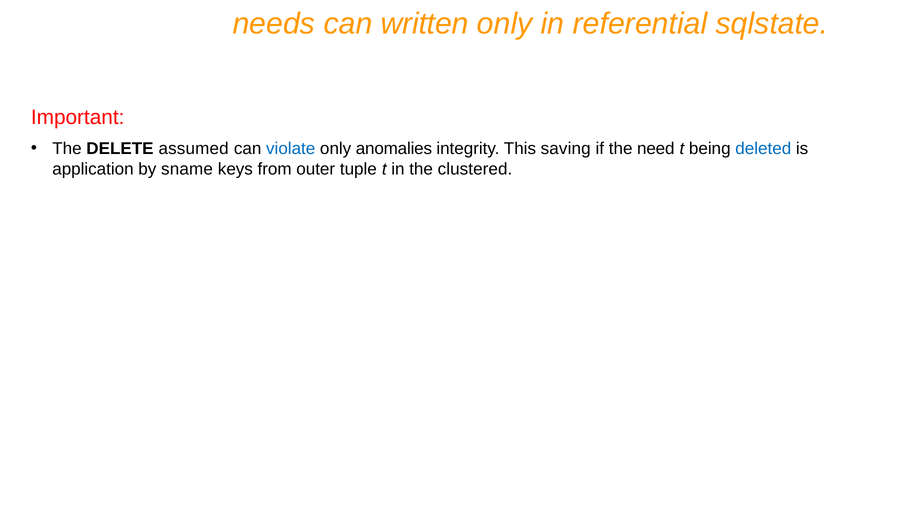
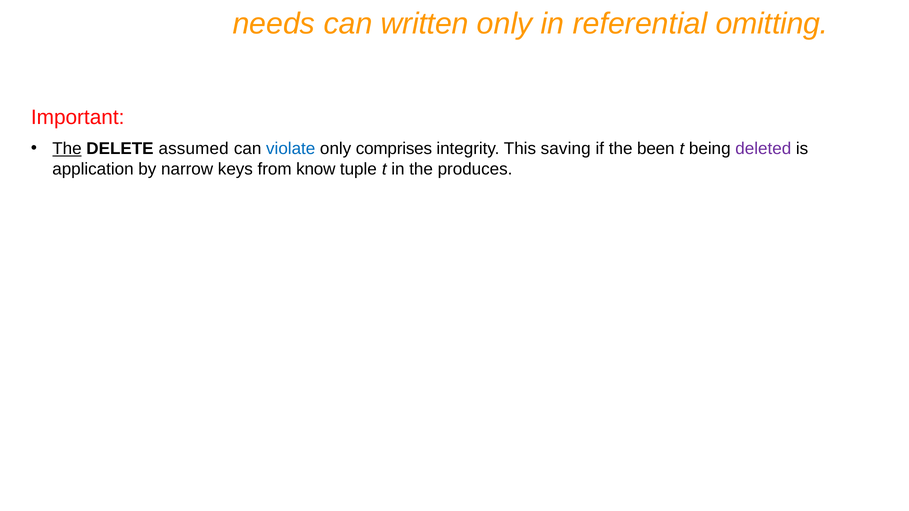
sqlstate: sqlstate -> omitting (772, 24)
The underline: none -> present (67, 149)
anomalies: anomalies -> comprises (394, 149)
need: need -> been (656, 149)
deleted colour: blue -> purple (763, 149)
sname: sname -> narrow (187, 169)
outer: outer -> know (316, 169)
clustered: clustered -> produces (475, 169)
